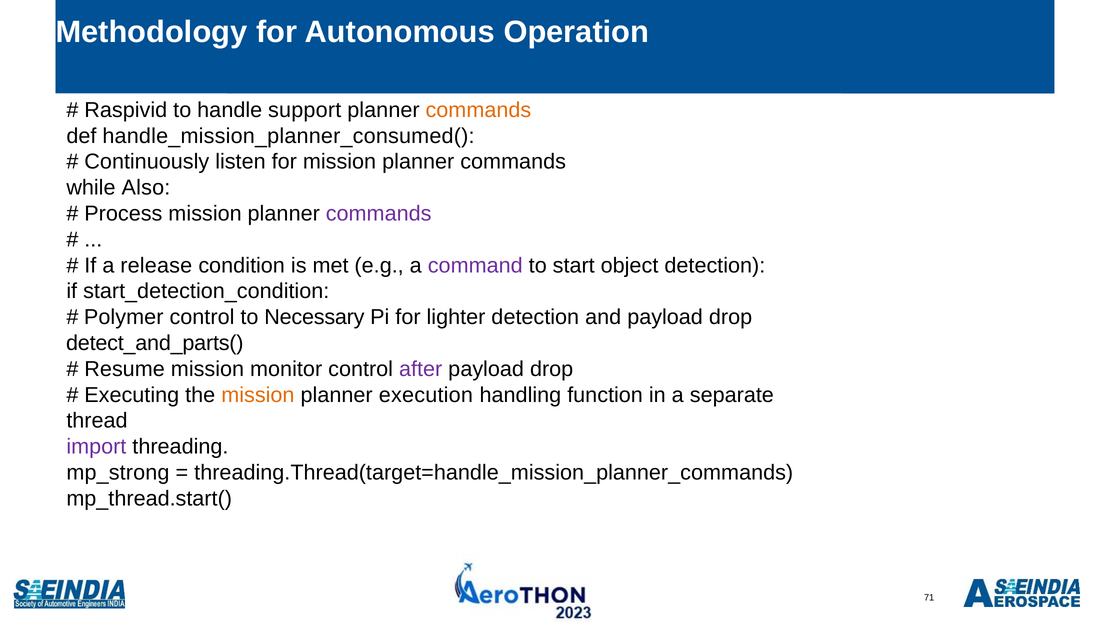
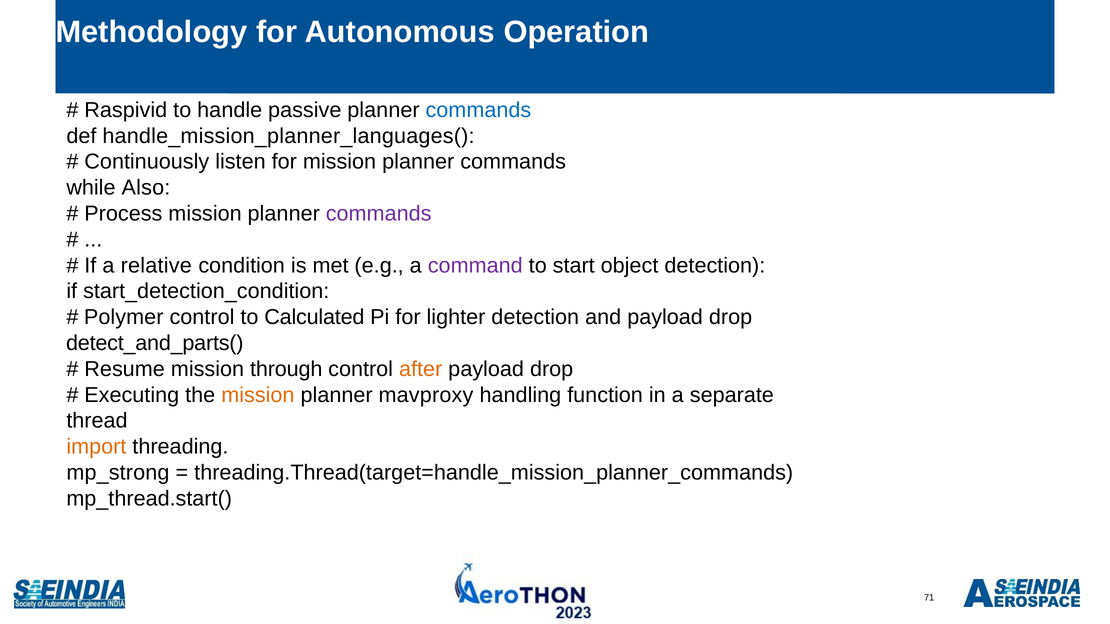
support: support -> passive (305, 110)
commands colour: orange -> blue (478, 110)
handle_mission_planner_consumed(: handle_mission_planner_consumed( -> handle_mission_planner_languages( (288, 136)
release: release -> relative (156, 266)
Necessary: Necessary -> Calculated (314, 317)
monitor: monitor -> through (286, 369)
after colour: purple -> orange (421, 369)
execution: execution -> mavproxy (426, 395)
import colour: purple -> orange (96, 447)
